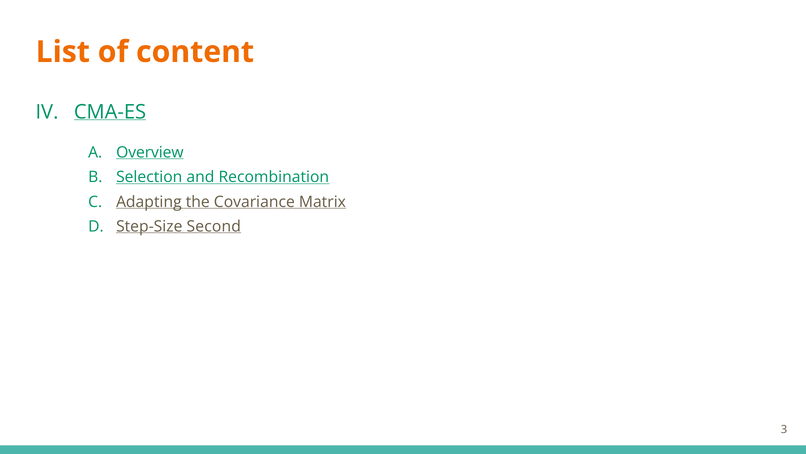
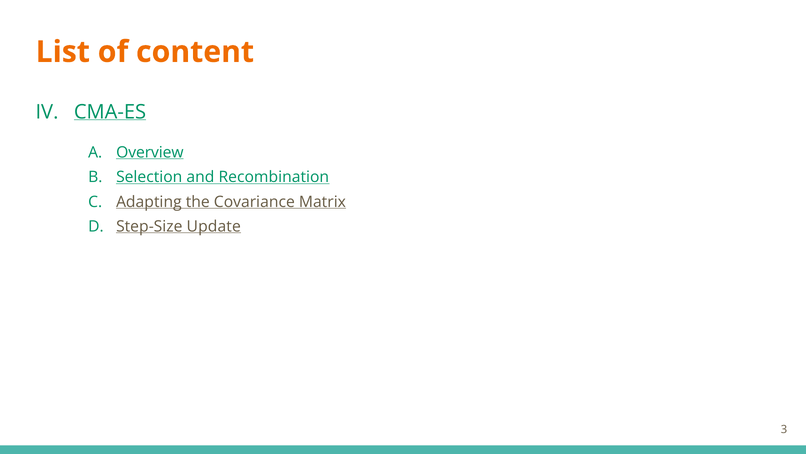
Second: Second -> Update (214, 226)
